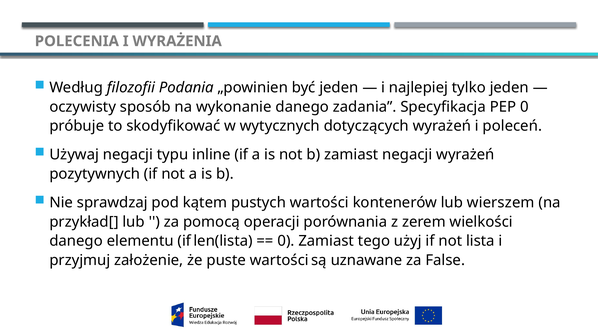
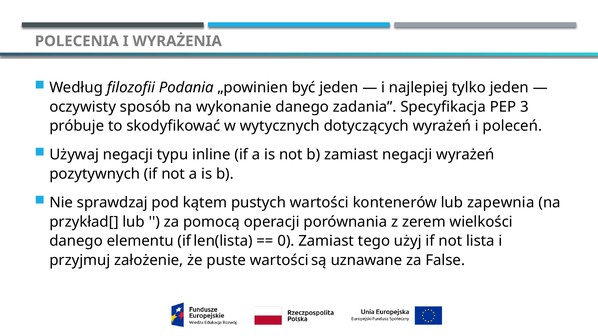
PEP 0: 0 -> 3 (524, 107)
wierszem: wierszem -> zapewnia (501, 203)
